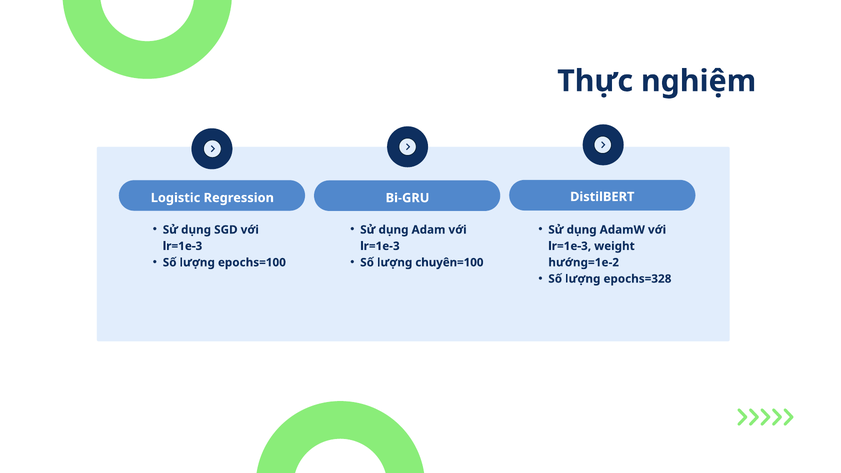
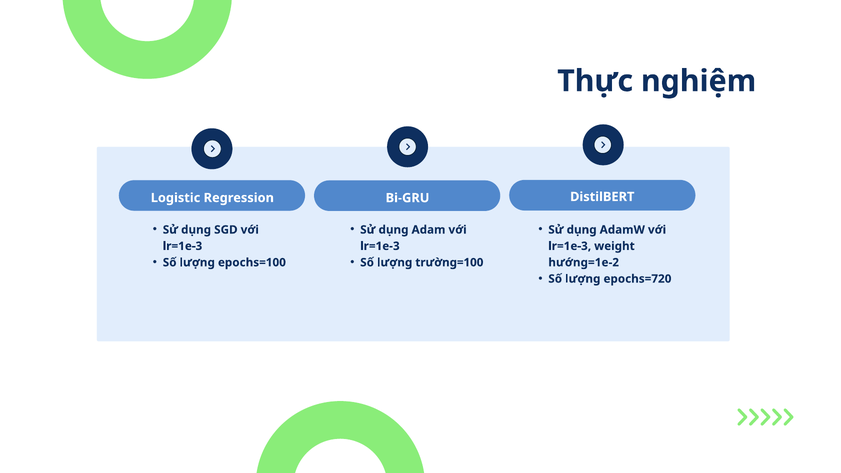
chuyên=100: chuyên=100 -> trường=100 (449, 263)
epochs=328: epochs=328 -> epochs=720 (637, 279)
